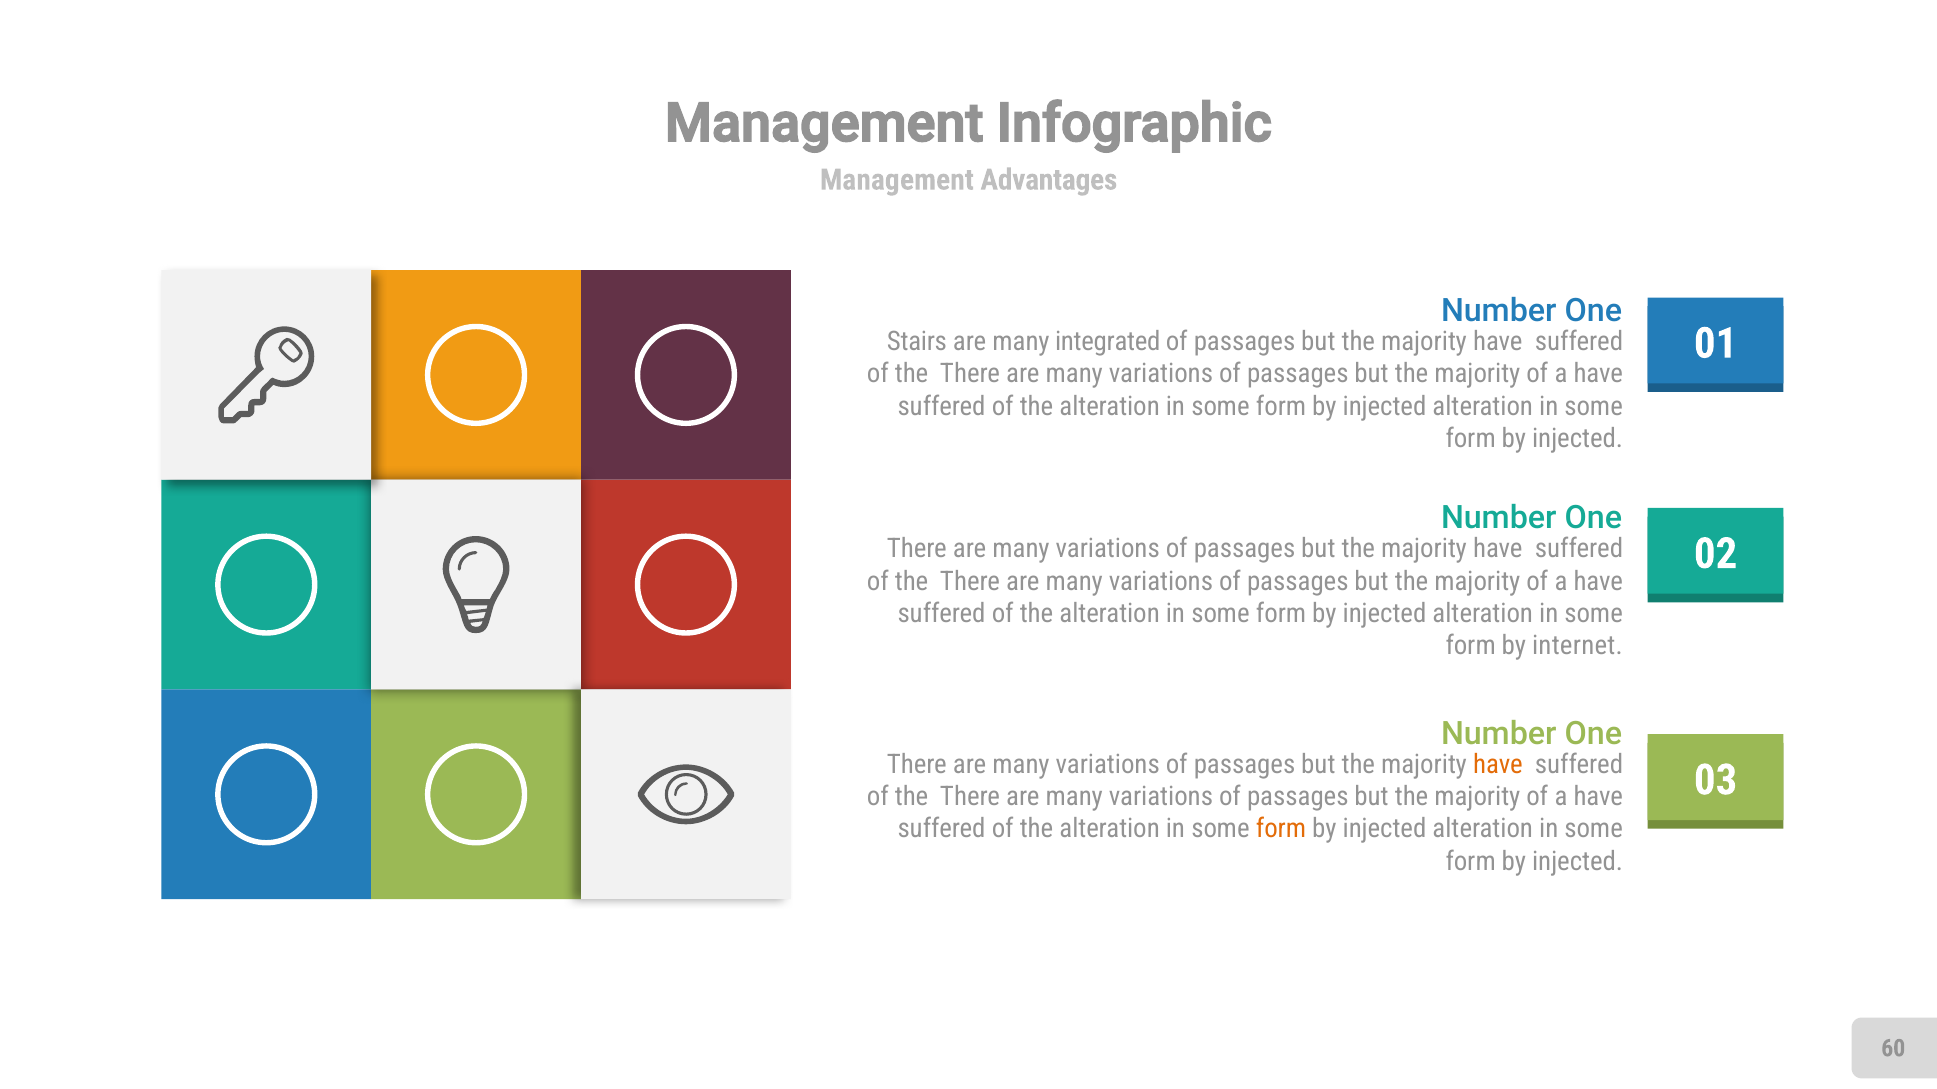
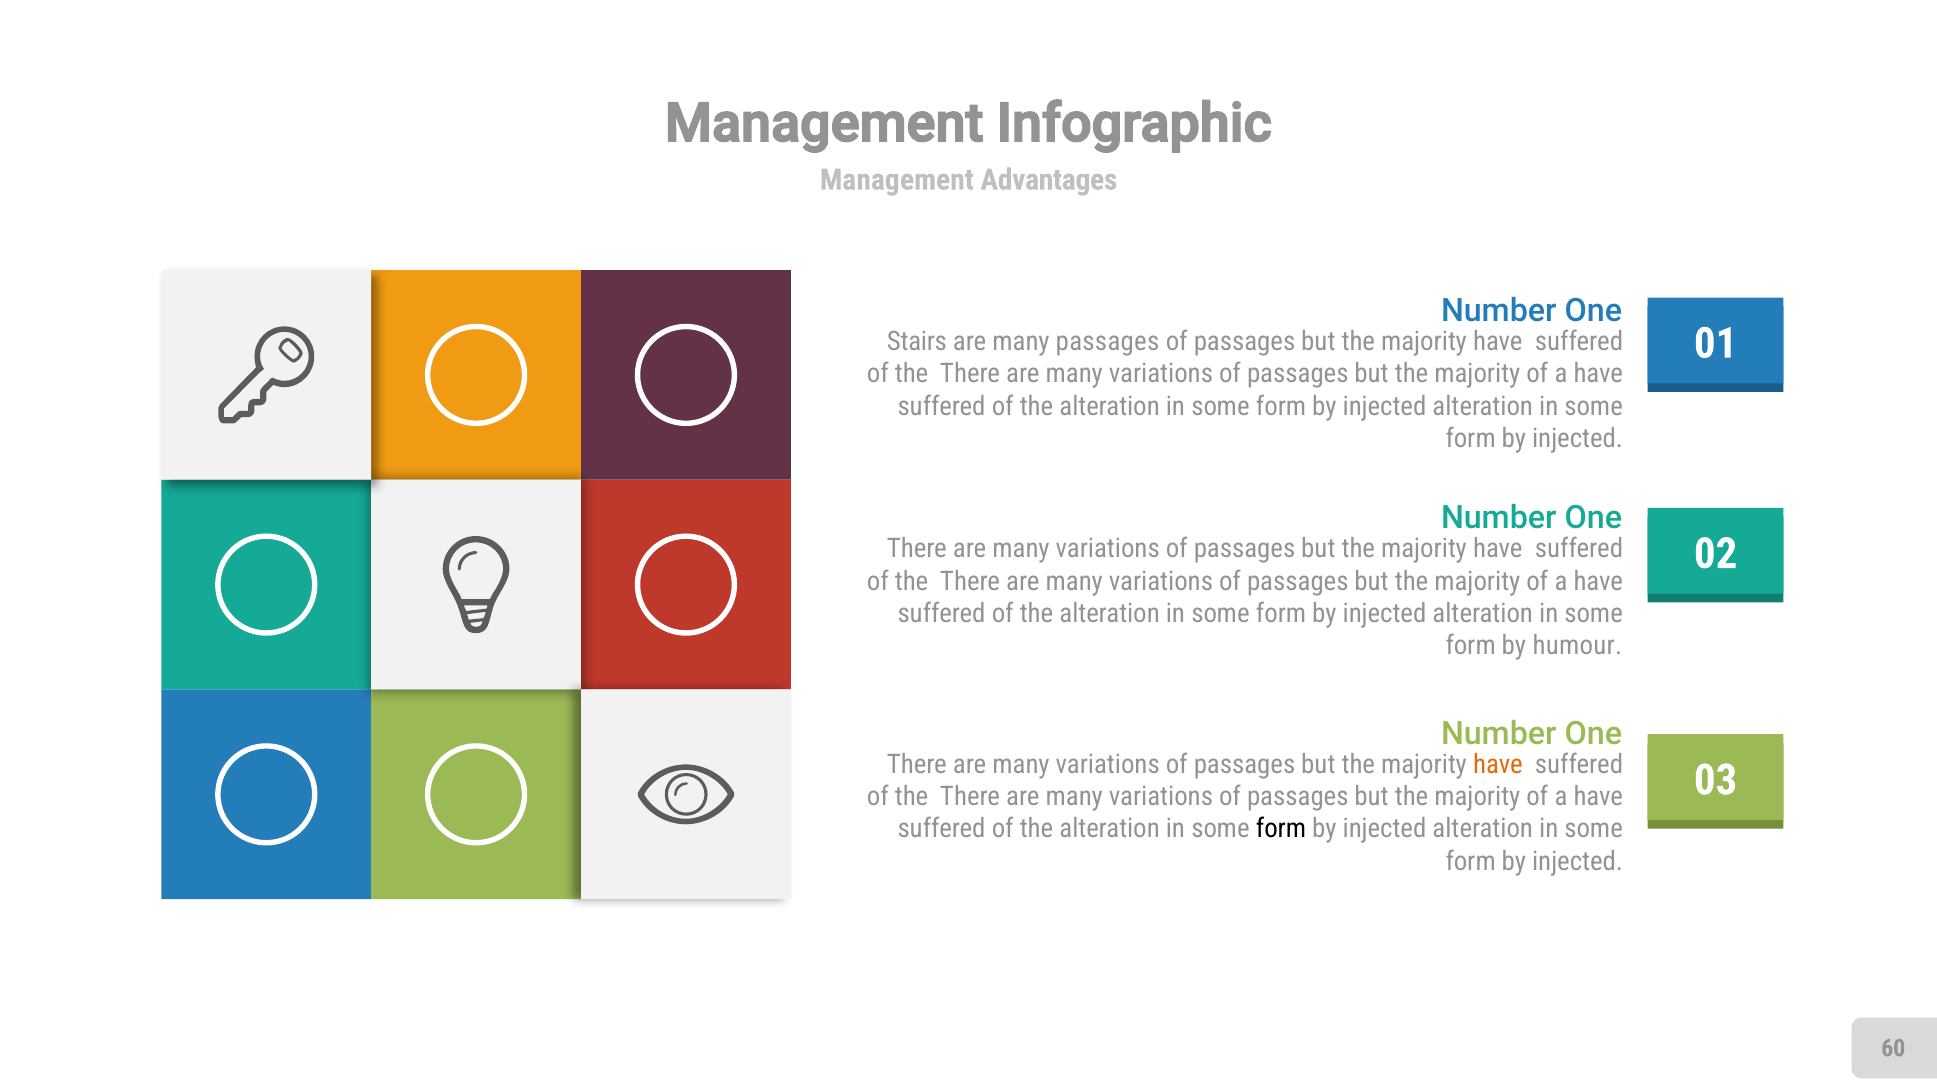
many integrated: integrated -> passages (1108, 342)
internet: internet -> humour (1577, 646)
form colour: orange -> black (1281, 829)
